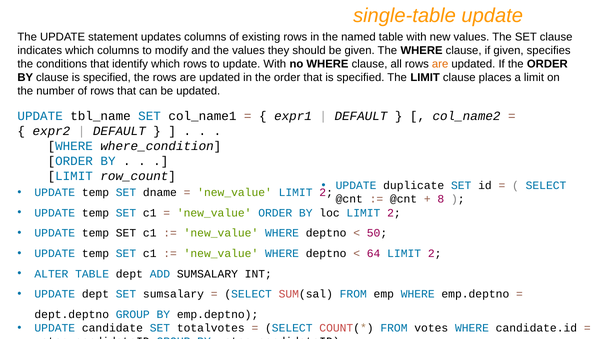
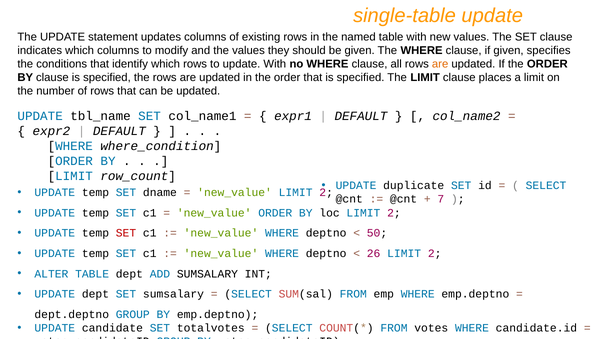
8: 8 -> 7 (441, 199)
SET colour: black -> red (126, 233)
64: 64 -> 26 (374, 254)
